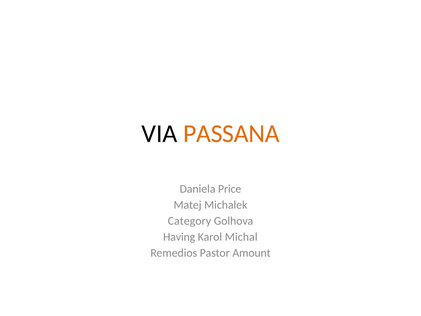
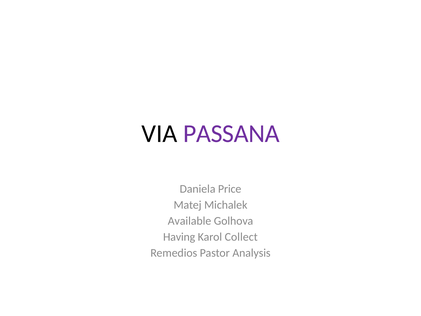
PASSANA colour: orange -> purple (231, 134)
Category: Category -> Available (189, 221)
Michal: Michal -> Collect (241, 237)
Amount: Amount -> Analysis (252, 253)
